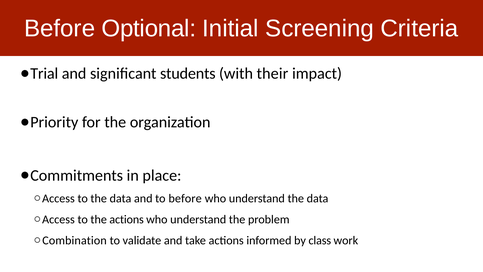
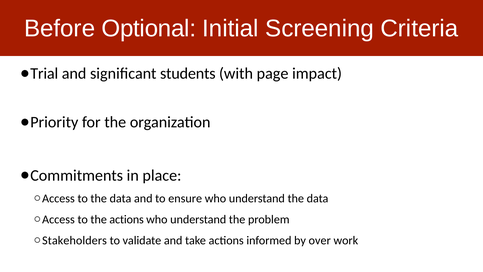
their: their -> page (273, 73)
to before: before -> ensure (185, 198)
Combination: Combination -> Stakeholders (75, 240)
class: class -> over (320, 240)
